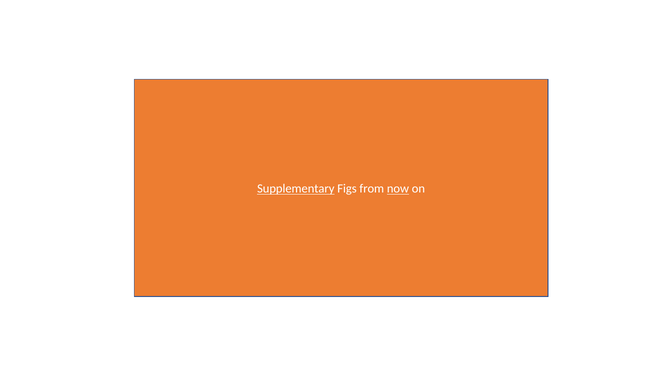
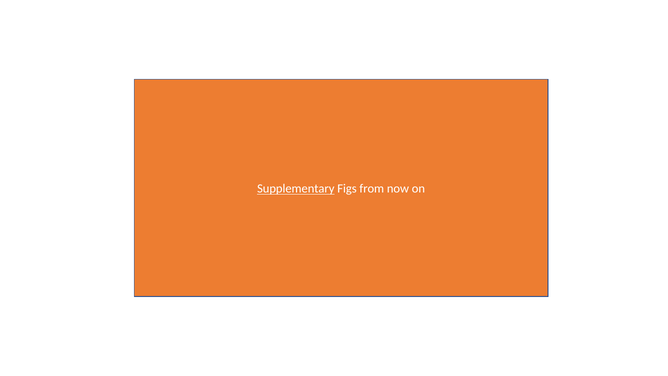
now underline: present -> none (398, 189)
